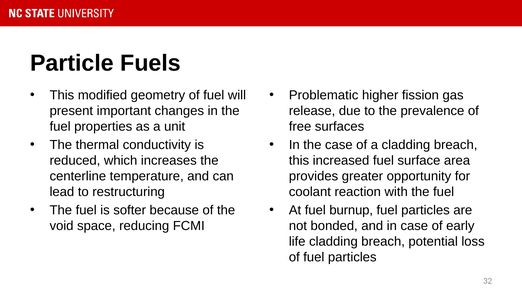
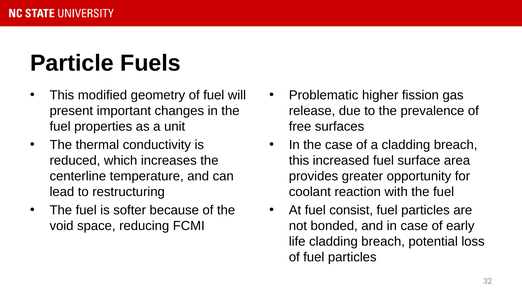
burnup: burnup -> consist (351, 210)
